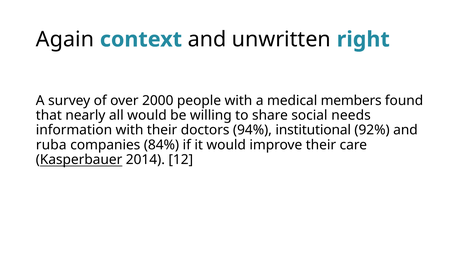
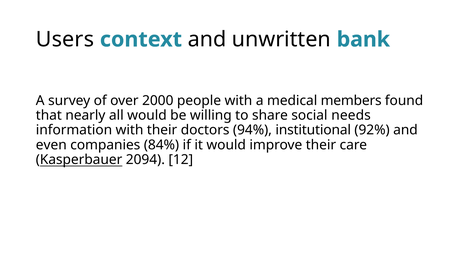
Again: Again -> Users (65, 39)
right: right -> bank (363, 39)
ruba: ruba -> even (51, 145)
2014: 2014 -> 2094 (145, 160)
